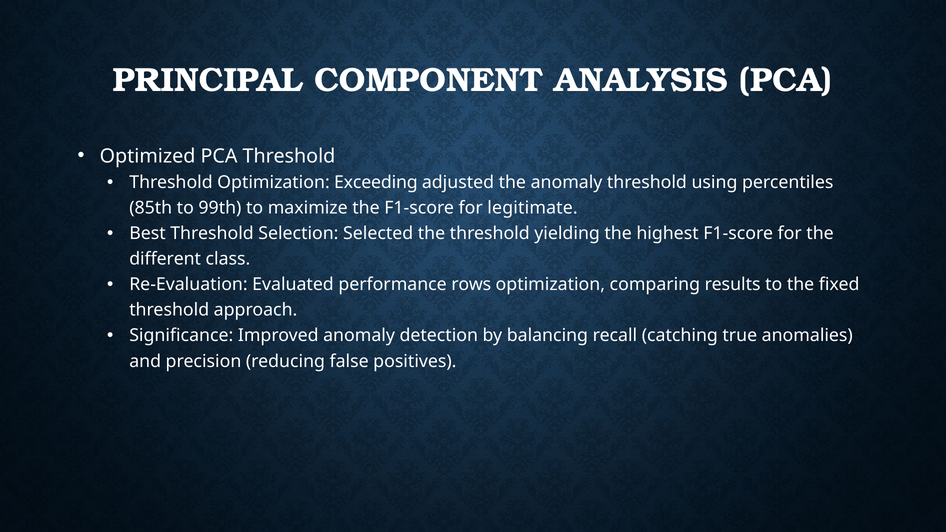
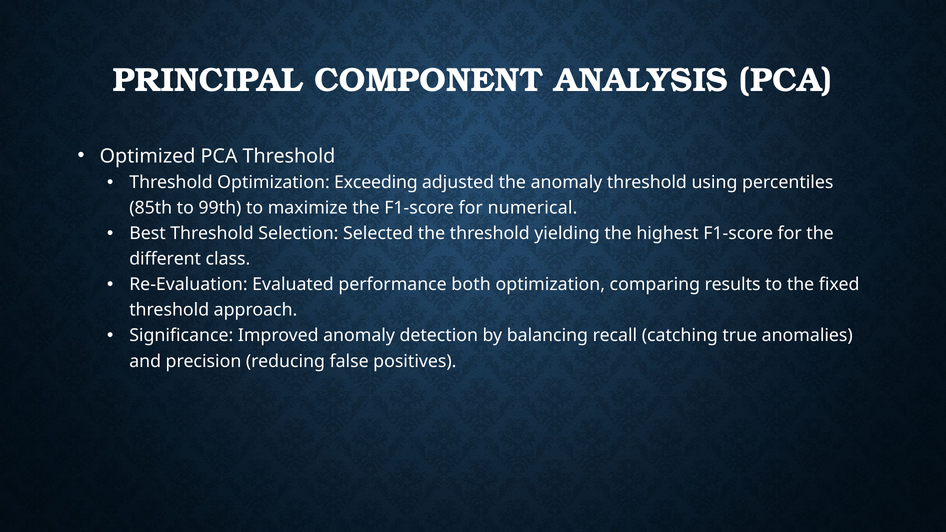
legitimate: legitimate -> numerical (533, 208)
rows: rows -> both (471, 285)
